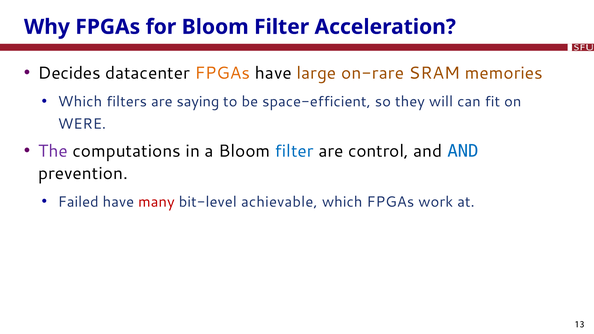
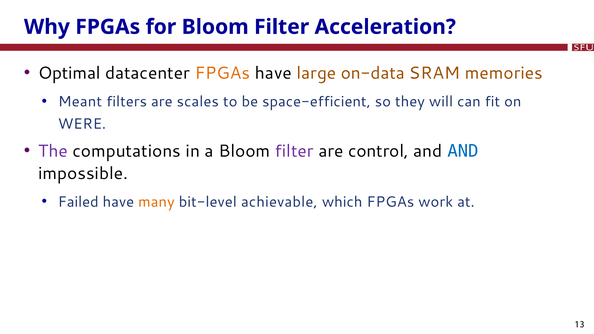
Decides: Decides -> Optimal (69, 73)
on-rare: on-rare -> on-data (373, 73)
Which: Which -> Meant (80, 102)
saying: saying -> scales (198, 102)
filter colour: blue -> purple (294, 151)
prevention: prevention -> impossible (83, 173)
many colour: red -> orange (156, 202)
